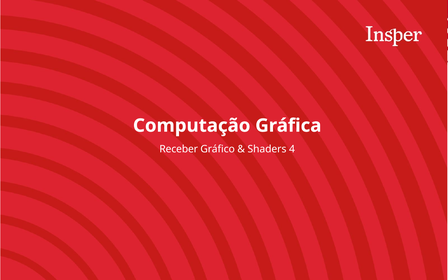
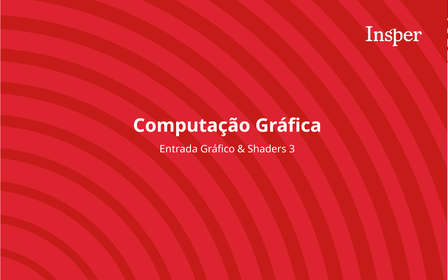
Receber: Receber -> Entrada (179, 149)
4: 4 -> 3 (292, 149)
